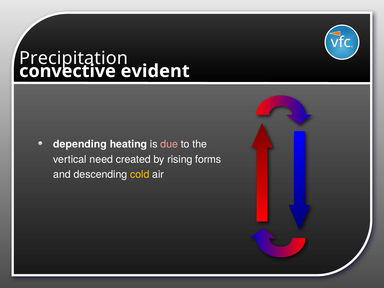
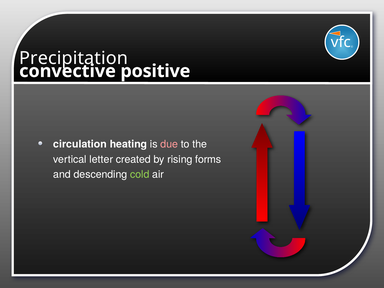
evident: evident -> positive (155, 71)
depending: depending -> circulation (80, 144)
need: need -> letter (101, 159)
cold colour: yellow -> light green (140, 174)
